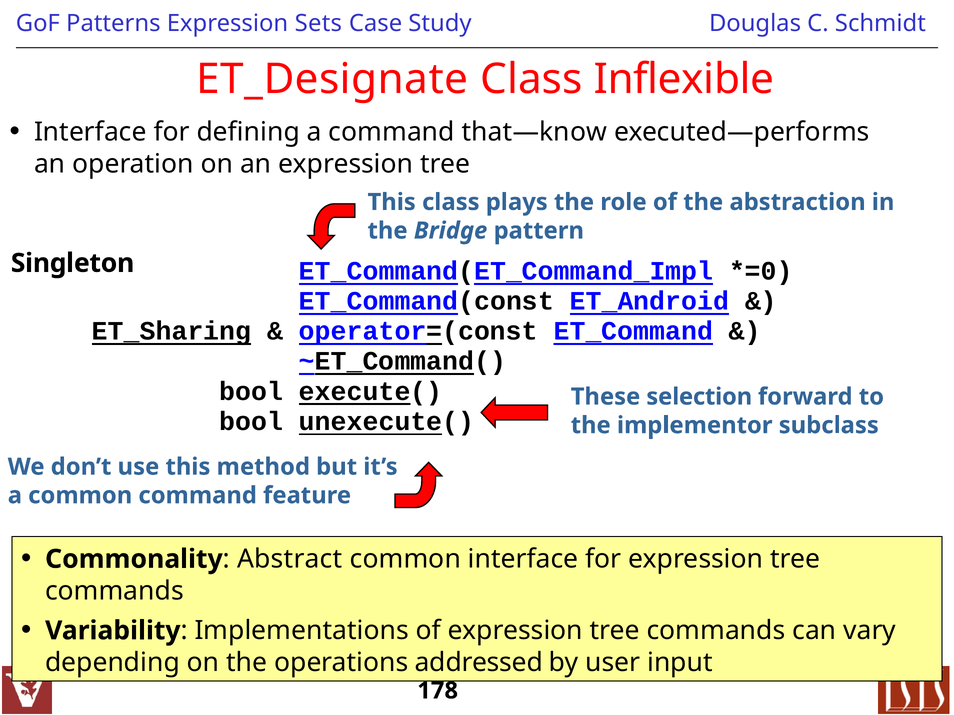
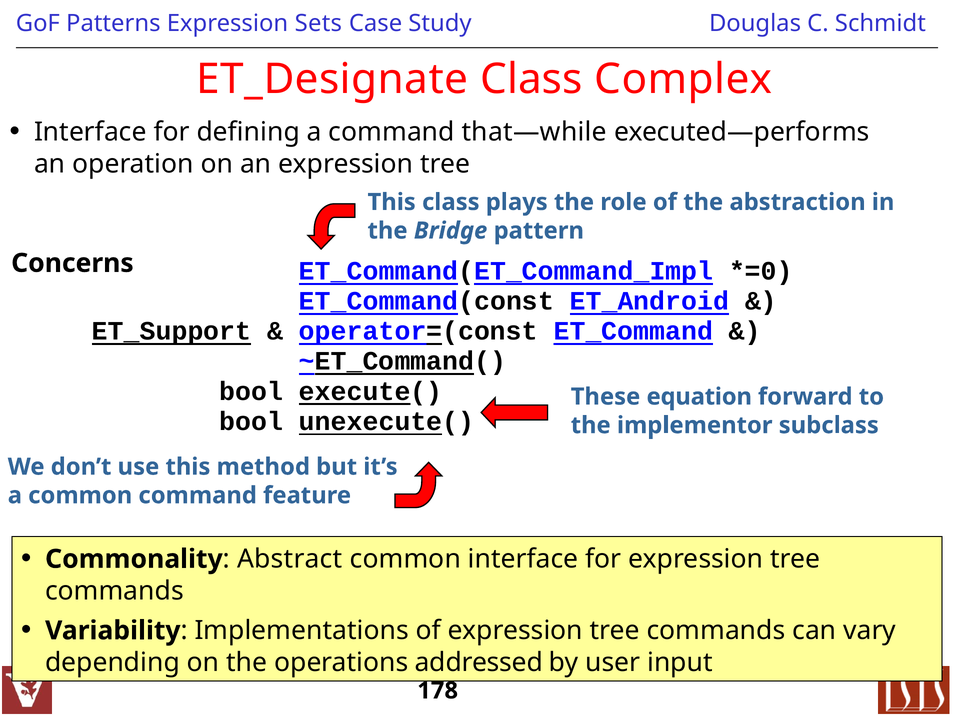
Inflexible: Inflexible -> Complex (683, 79)
that—know: that—know -> that—while (534, 132)
Singleton: Singleton -> Concerns (72, 263)
ET_Sharing: ET_Sharing -> ET_Support (172, 331)
selection: selection -> equation (699, 397)
